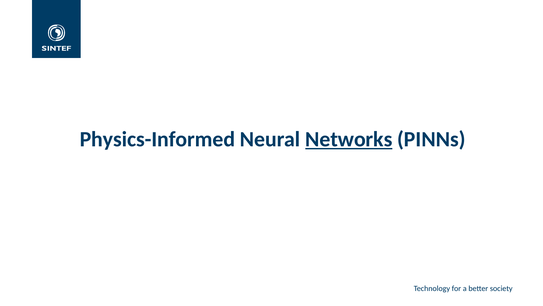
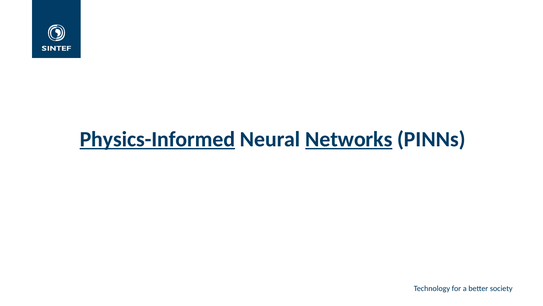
Physics-Informed underline: none -> present (157, 139)
